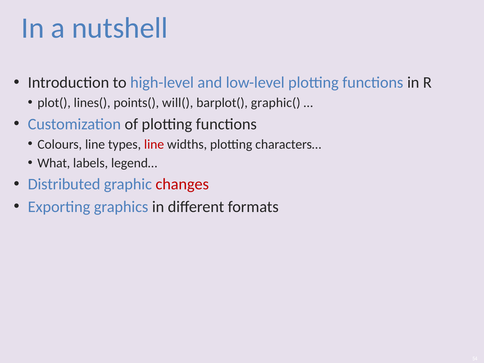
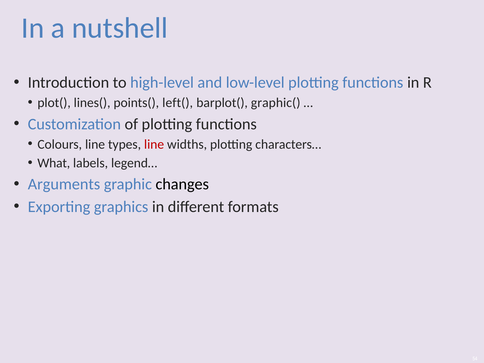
will(: will( -> left( (178, 103)
Distributed: Distributed -> Arguments (64, 184)
changes colour: red -> black (182, 184)
